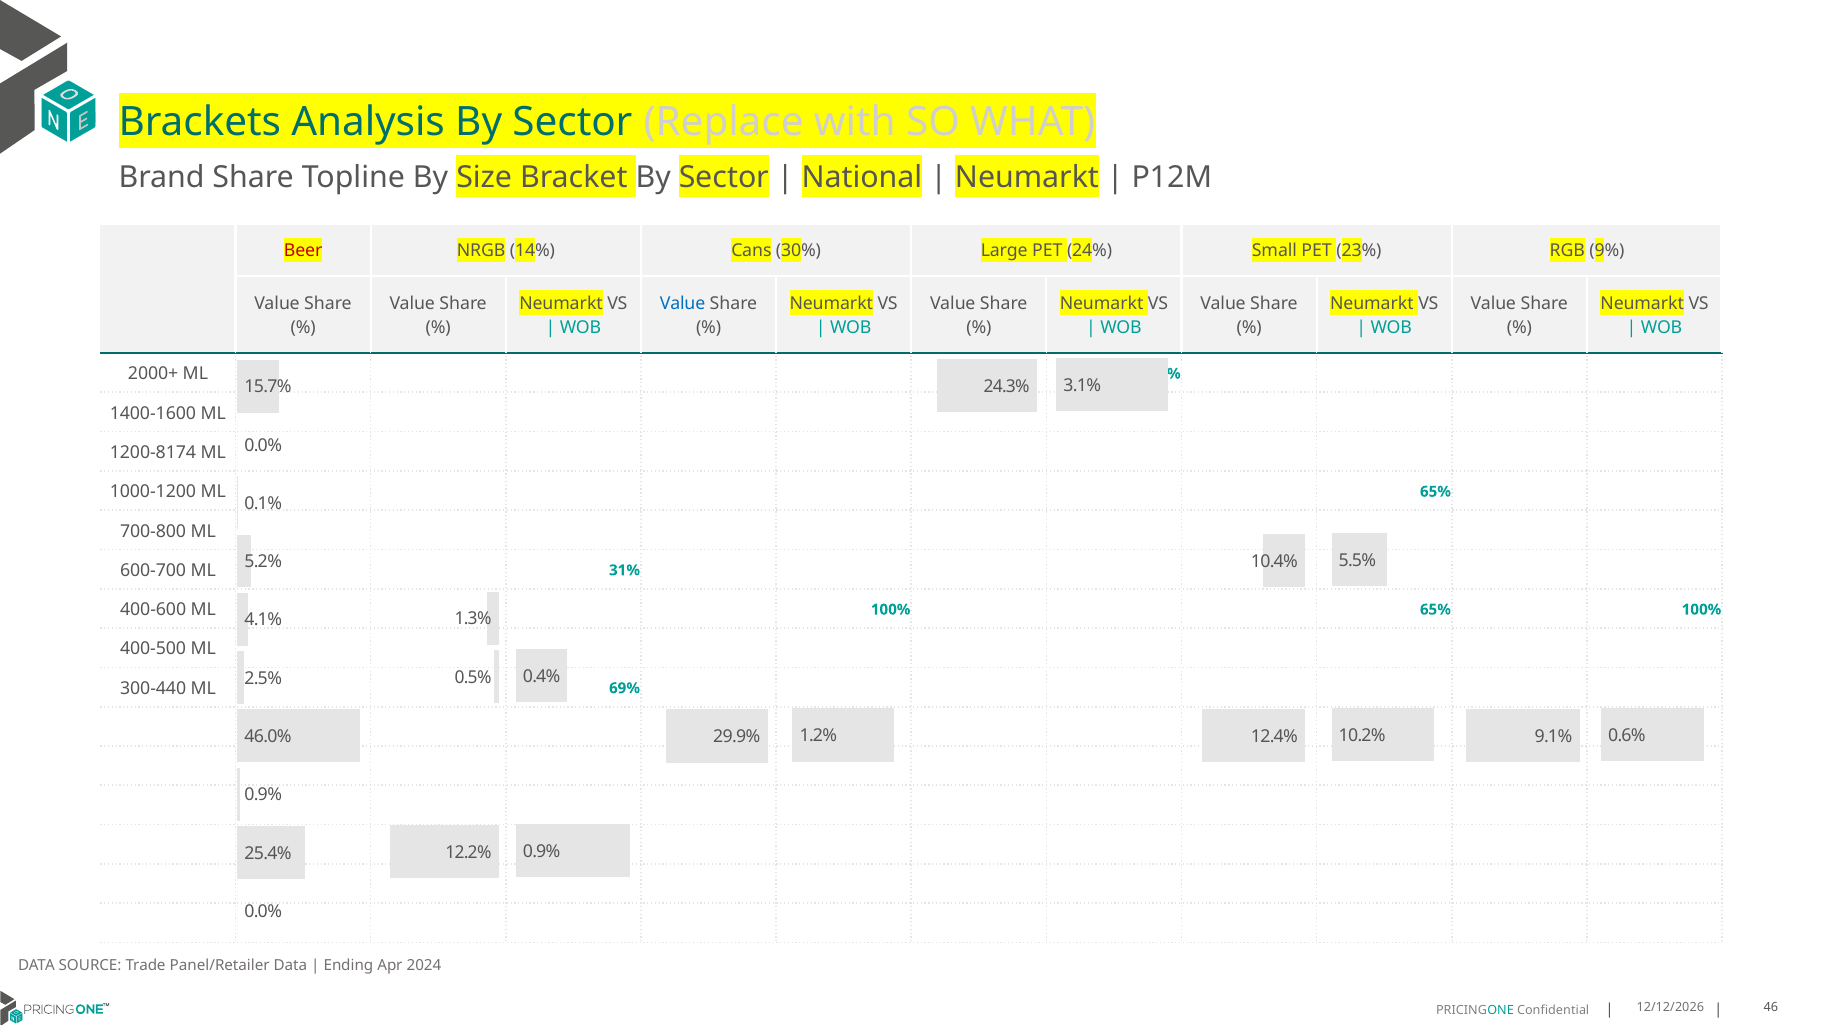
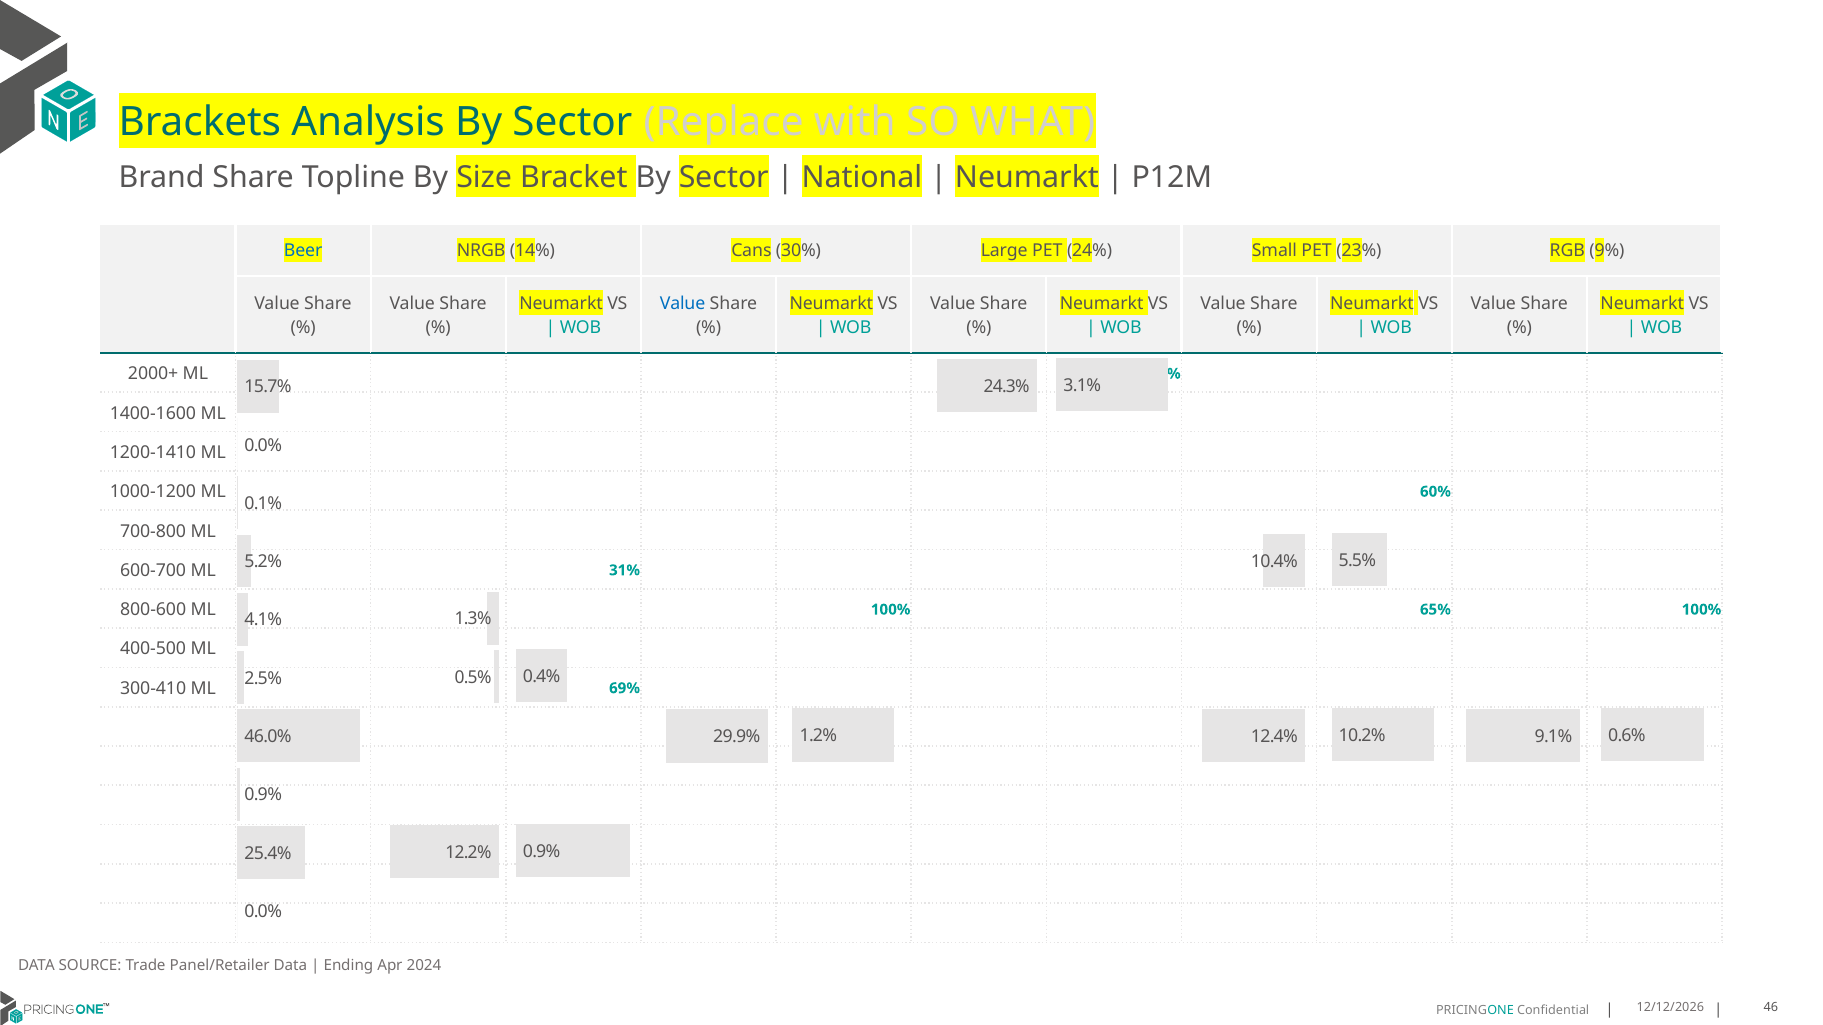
Beer colour: red -> blue (303, 251)
1200-8174: 1200-8174 -> 1200-1410 (153, 453)
ML 65%: 65% -> 60% (1435, 492)
400-600: 400-600 -> 800-600 (153, 610)
300-440: 300-440 -> 300-410 (153, 689)
